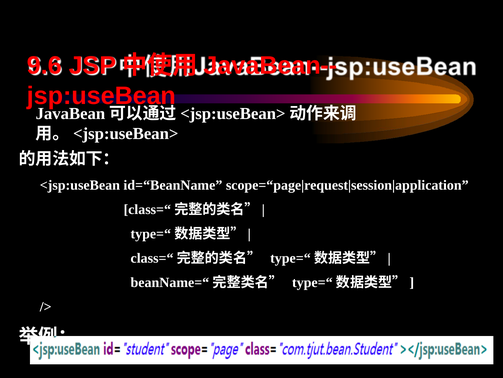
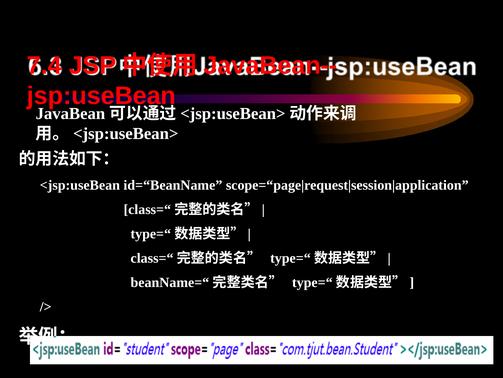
9.6: 9.6 -> 7.4 (44, 65)
